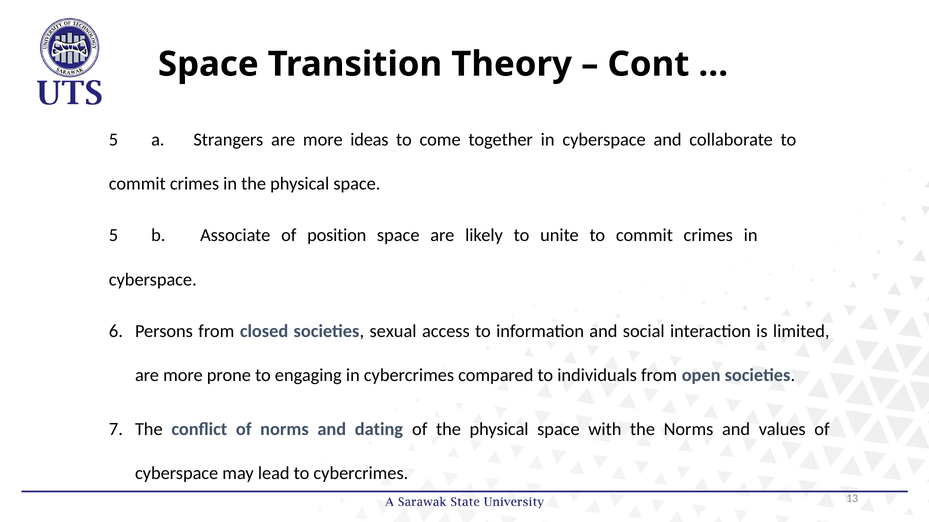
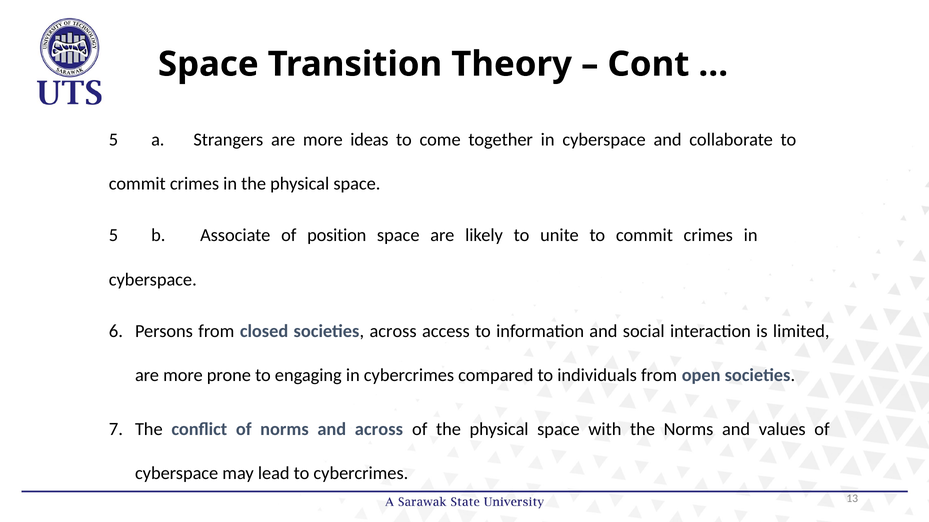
societies sexual: sexual -> across (393, 332)
and dating: dating -> across (379, 430)
